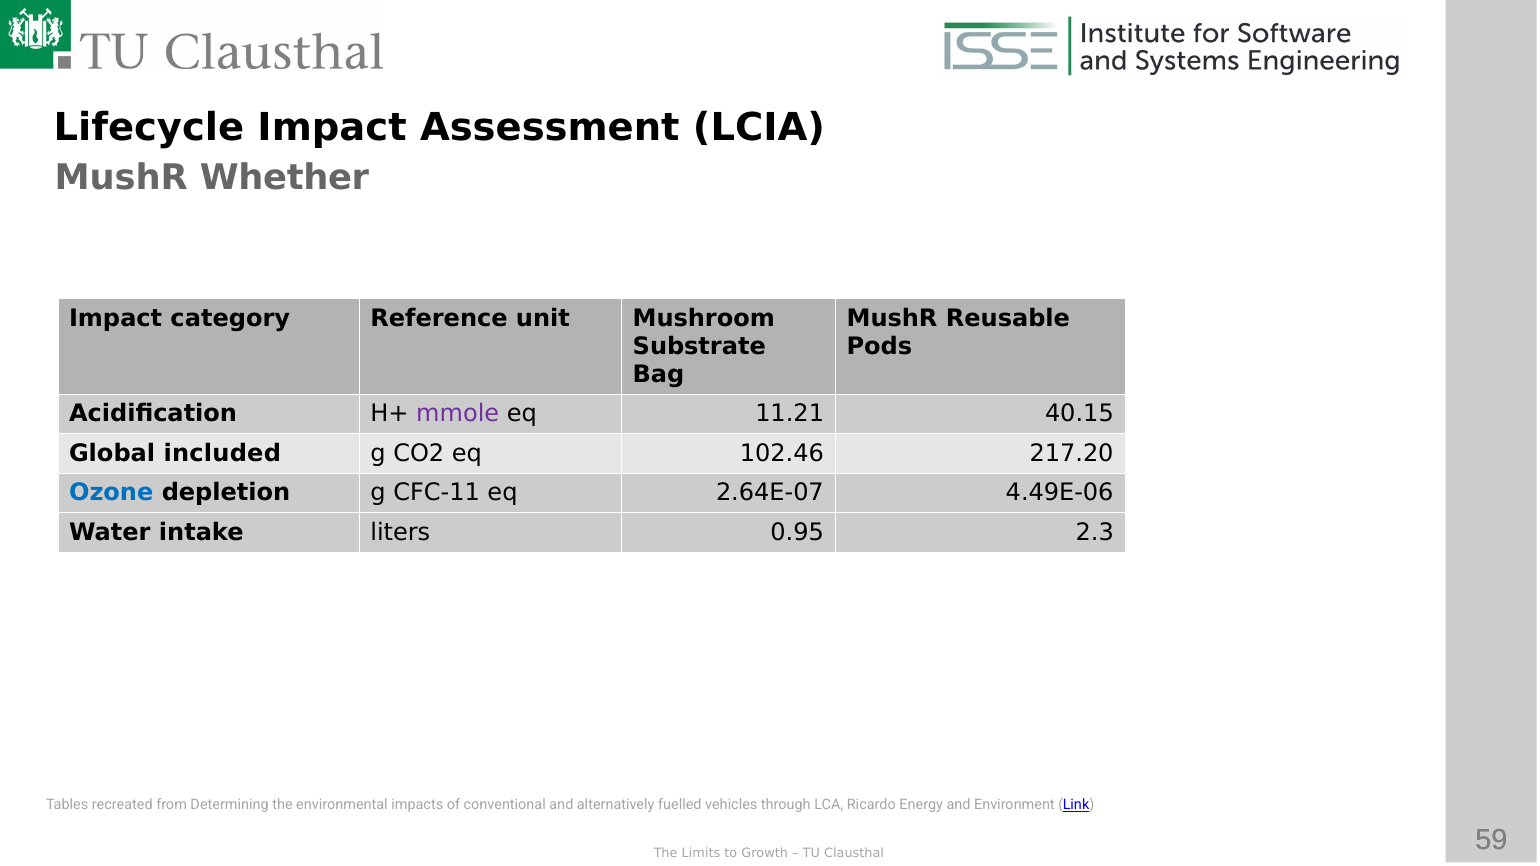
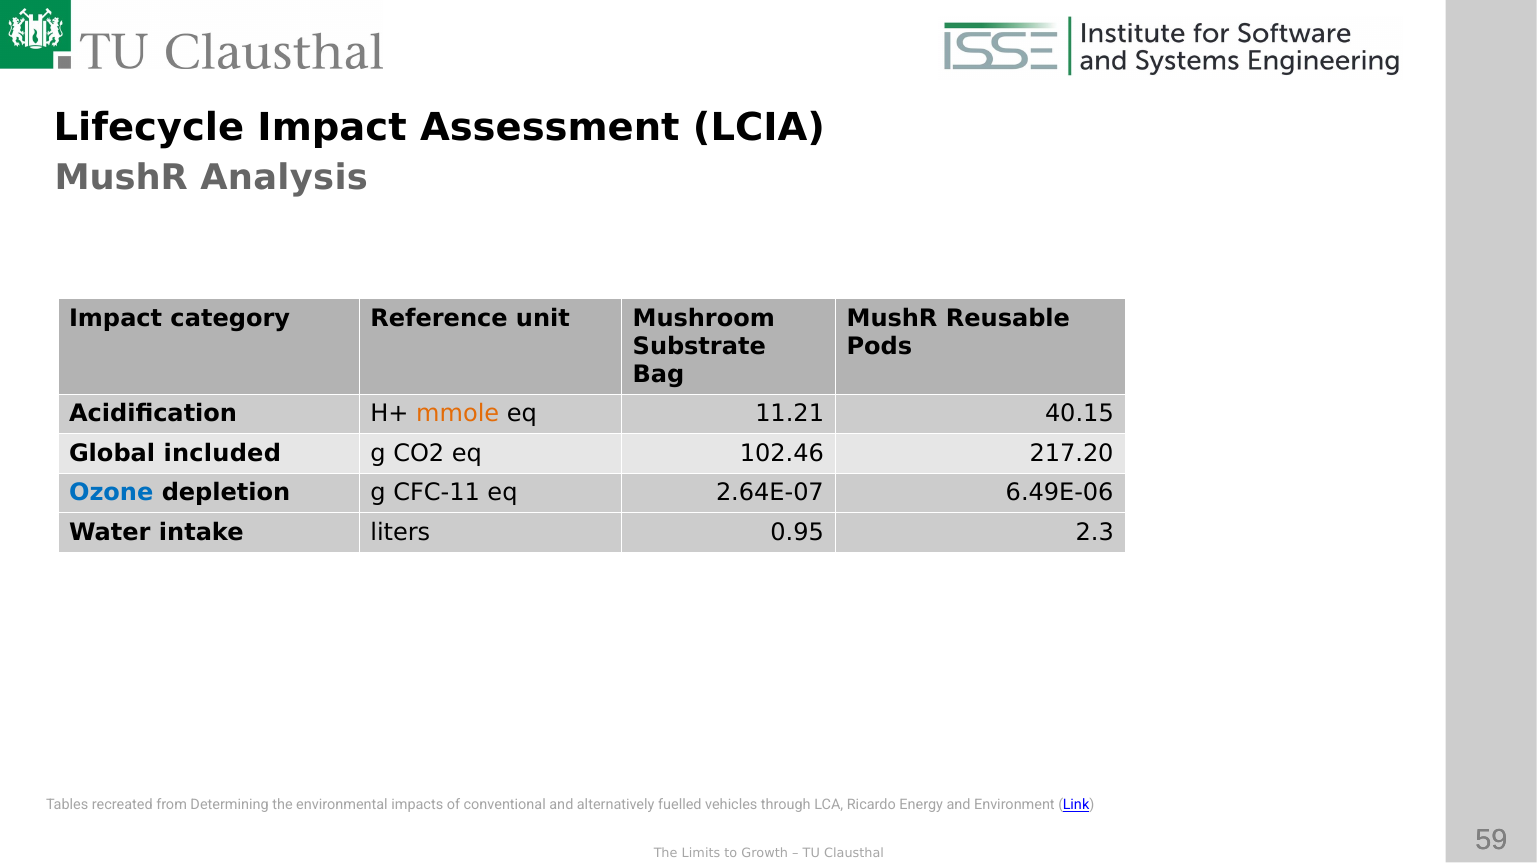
Whether: Whether -> Analysis (284, 178)
mmole colour: purple -> orange (458, 414)
4.49E-06: 4.49E-06 -> 6.49E-06 (1060, 493)
